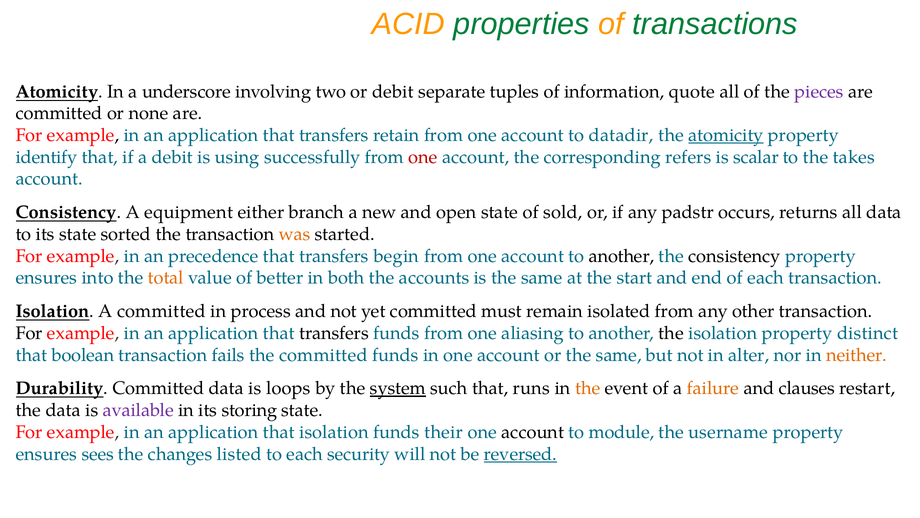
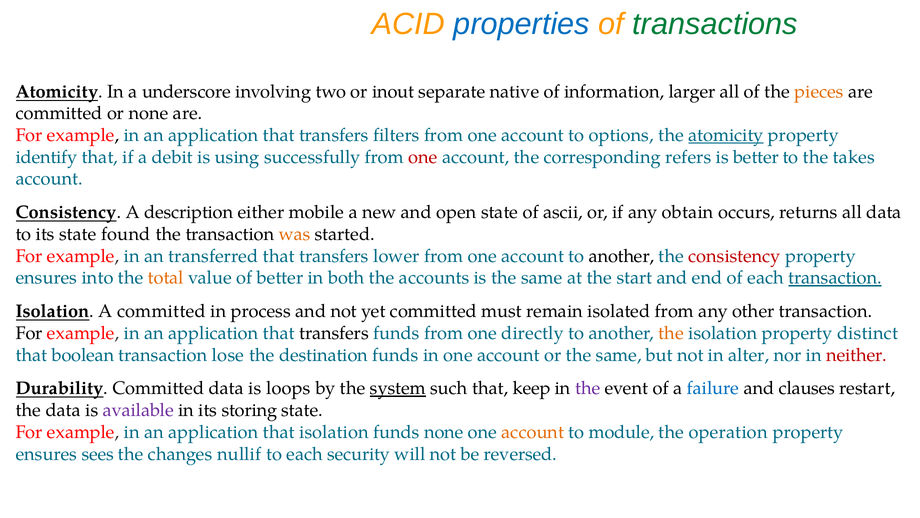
properties colour: green -> blue (522, 24)
or debit: debit -> inout (393, 91)
tuples: tuples -> native (515, 91)
quote: quote -> larger (692, 91)
pieces colour: purple -> orange (819, 91)
retain: retain -> filters (396, 135)
datadir: datadir -> options (621, 135)
is scalar: scalar -> better (756, 157)
equipment: equipment -> description (189, 212)
branch: branch -> mobile (316, 212)
sold: sold -> ascii (563, 212)
padstr: padstr -> obtain (688, 212)
sorted: sorted -> found (126, 234)
precedence: precedence -> transferred (213, 256)
begin: begin -> lower (396, 256)
consistency colour: black -> red (734, 256)
transaction underline: none -> present (835, 278)
aliasing: aliasing -> directly (533, 333)
the colour: black -> orange (671, 333)
fails: fails -> lose (228, 355)
the committed: committed -> destination (324, 355)
neither colour: orange -> red (857, 355)
runs: runs -> keep (532, 388)
the colour: orange -> purple (588, 388)
failure colour: orange -> blue (713, 388)
funds their: their -> none (444, 432)
account colour: black -> orange (533, 432)
username: username -> operation (728, 432)
listed: listed -> nullif (239, 454)
reversed underline: present -> none (520, 454)
